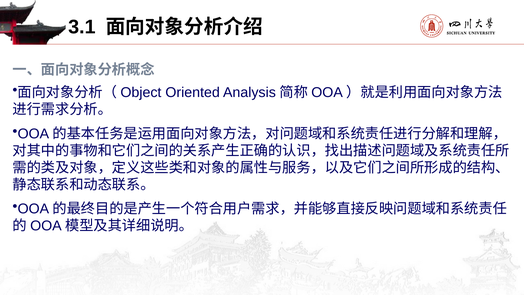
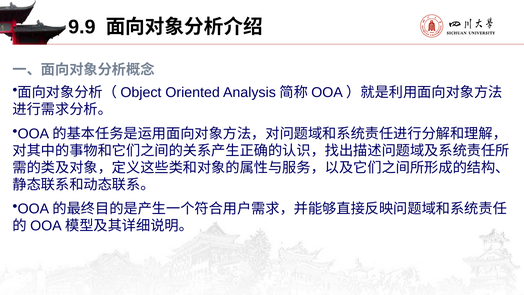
3.1: 3.1 -> 9.9 (82, 27)
